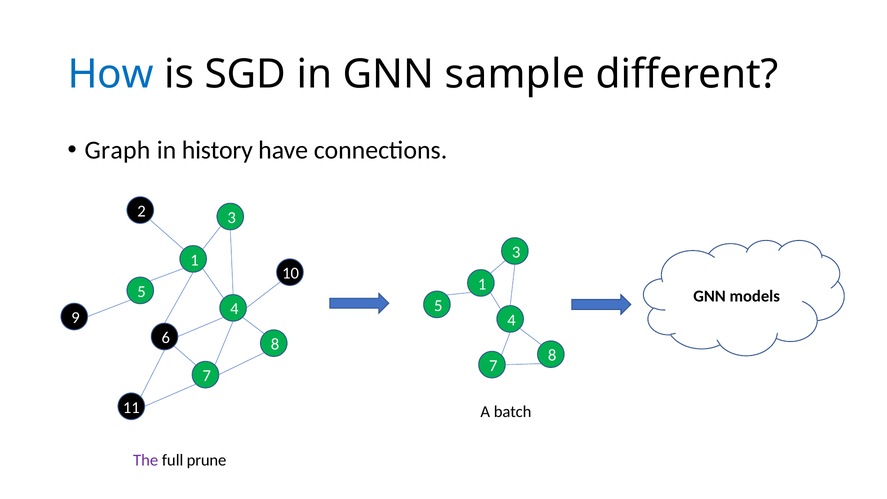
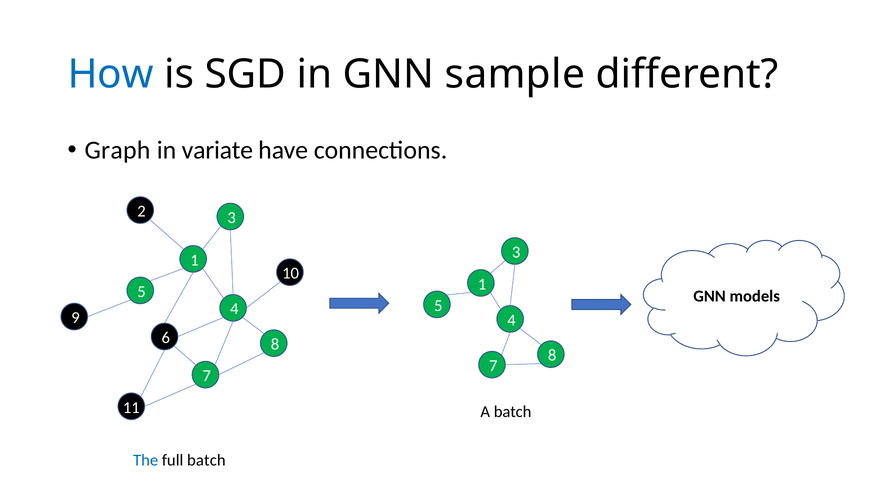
history: history -> variate (217, 150)
The colour: purple -> blue (146, 460)
full prune: prune -> batch (206, 460)
